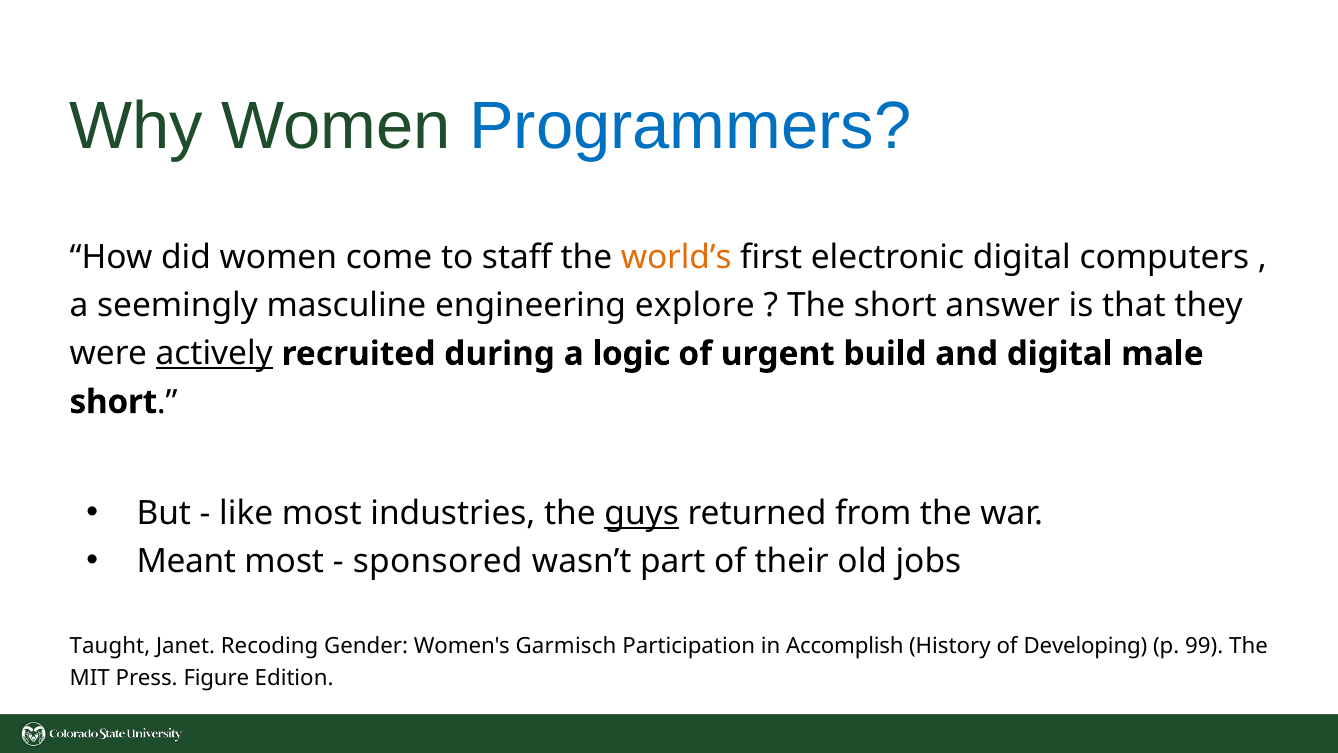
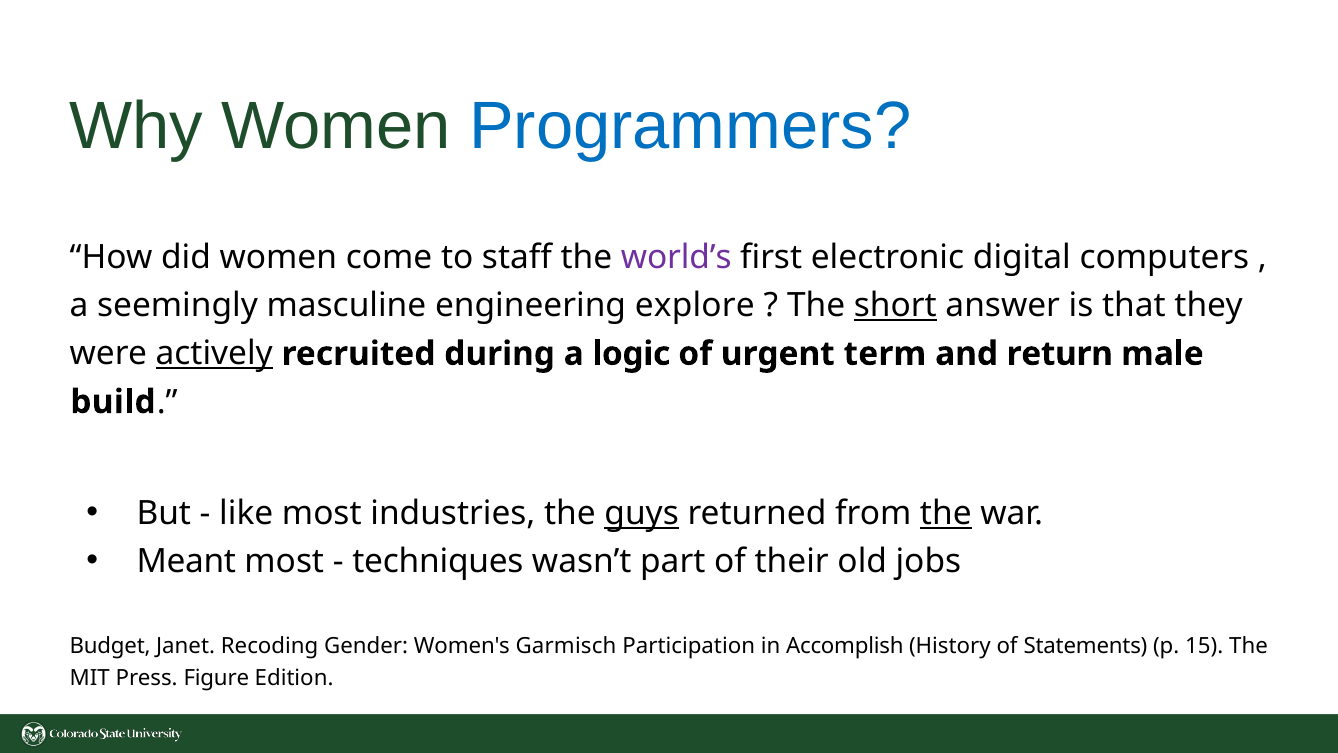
world’s colour: orange -> purple (676, 257)
short underline: none -> present (895, 305)
build: build -> term (885, 354)
and digital: digital -> return (1060, 354)
short: short -> build (113, 402)
the underline: none -> present (946, 513)
sponsored: sponsored -> techniques (438, 561)
Taught: Taught -> Budget (110, 646)
Developing: Developing -> Statements (1085, 646)
99: 99 -> 15 (1204, 646)
